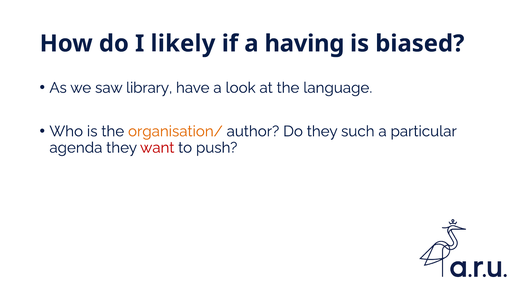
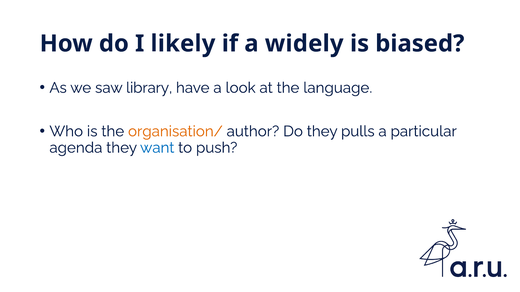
having: having -> widely (304, 44)
such: such -> pulls (358, 132)
want colour: red -> blue (157, 148)
